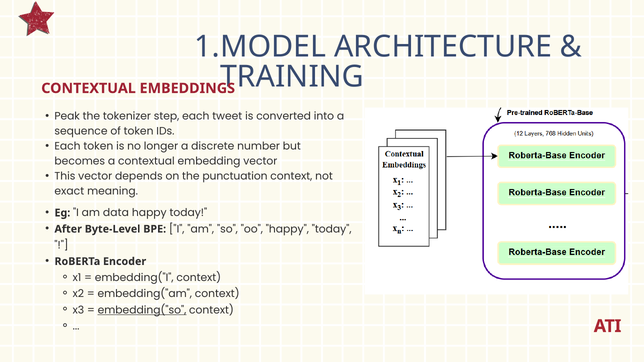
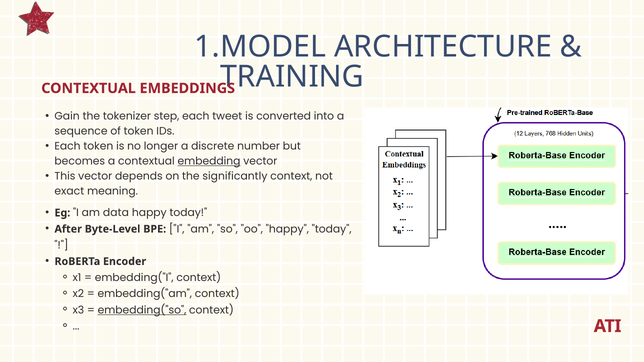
Peak: Peak -> Gain (67, 116)
embedding underline: none -> present (209, 161)
punctuation: punctuation -> significantly (235, 176)
